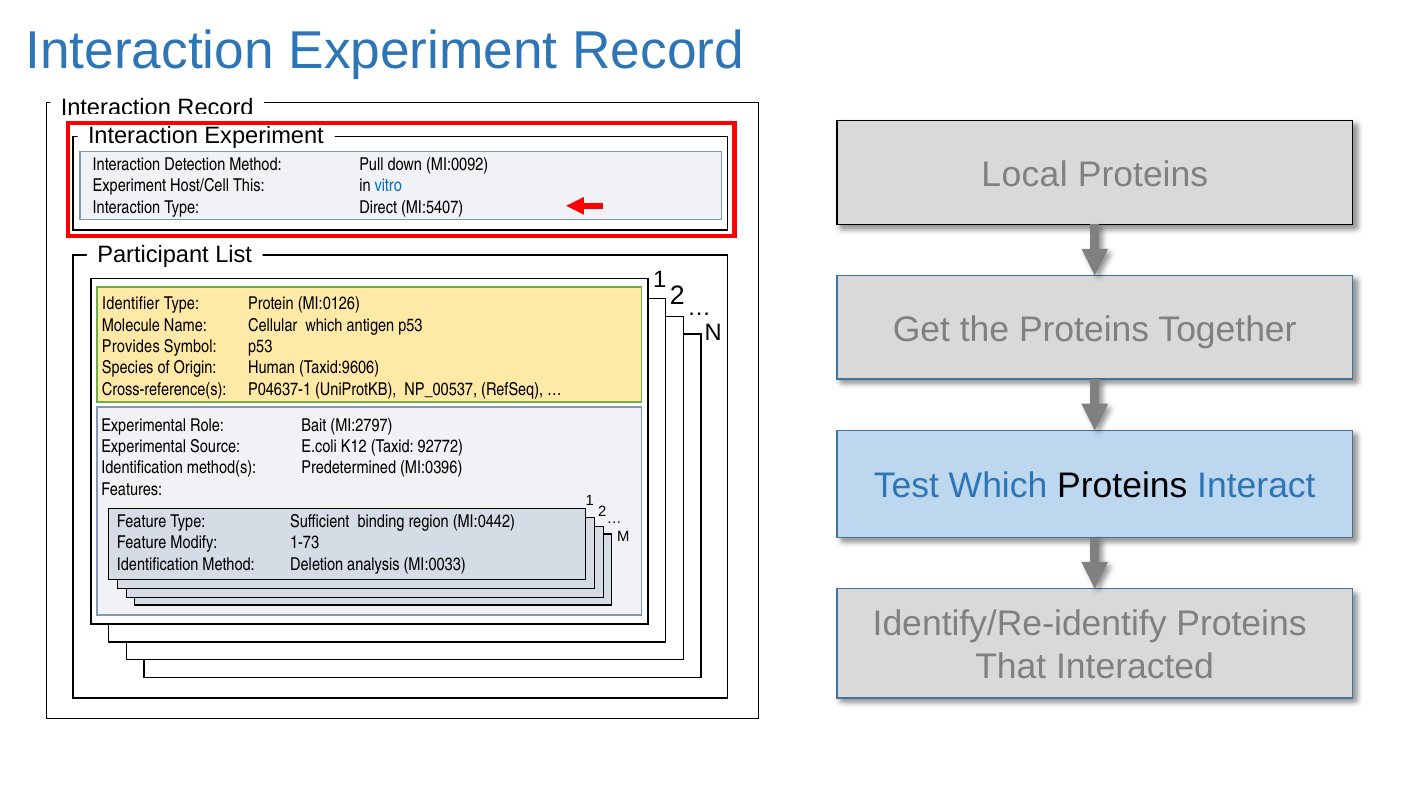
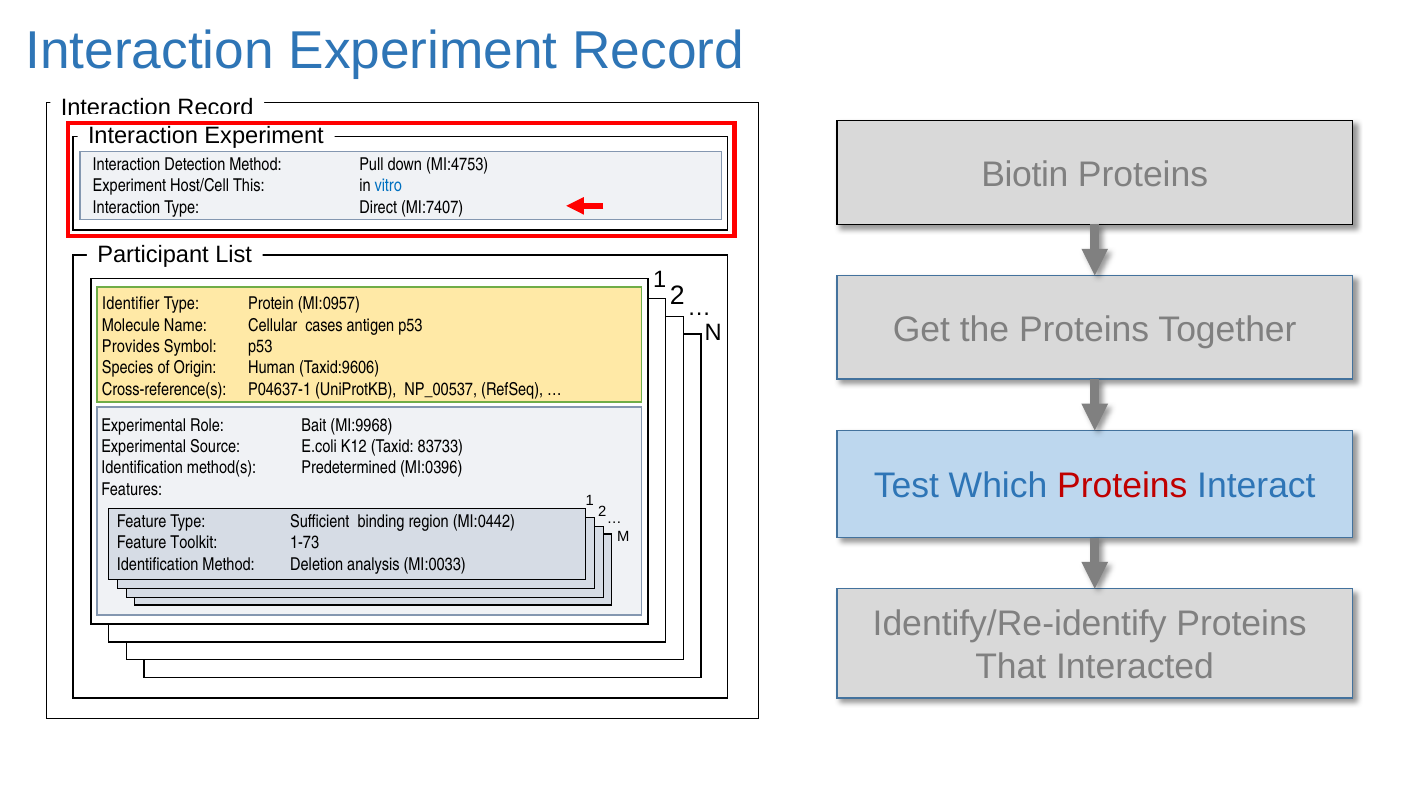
MI:0092: MI:0092 -> MI:4753 (457, 165)
Local: Local -> Biotin (1025, 174)
MI:5407: MI:5407 -> MI:7407 (432, 207)
MI:0126: MI:0126 -> MI:0957 (329, 304)
Cellular which: which -> cases (324, 325)
MI:2797: MI:2797 -> MI:9968 (361, 425)
92772: 92772 -> 83733 (440, 446)
Proteins colour: black -> red (1122, 486)
Modify: Modify -> Toolkit (194, 543)
